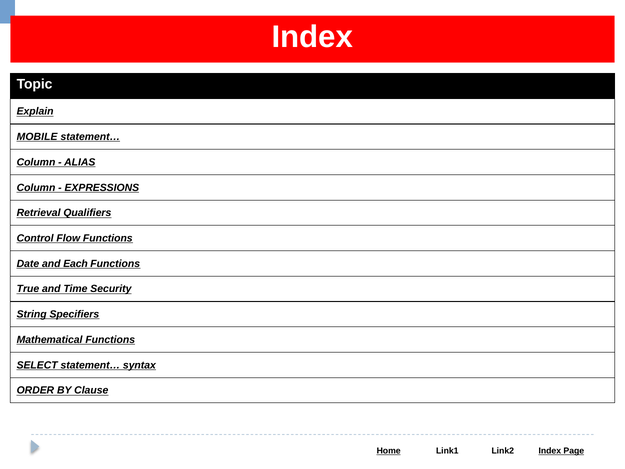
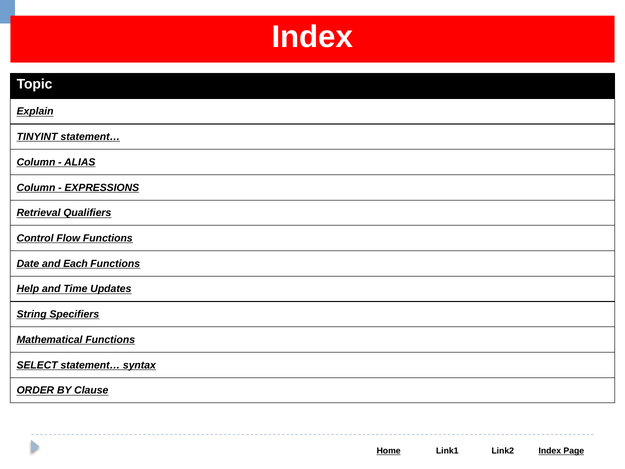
MOBILE: MOBILE -> TINYINT (37, 137)
True: True -> Help (28, 289)
Security: Security -> Updates (111, 289)
